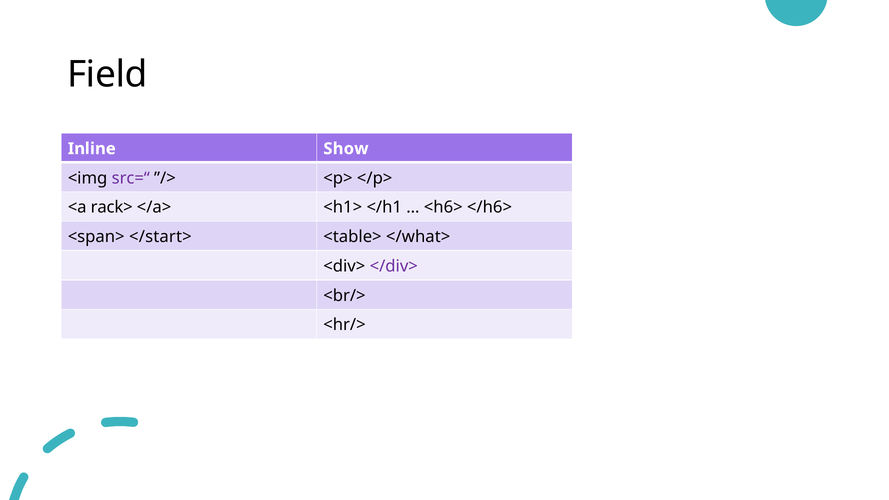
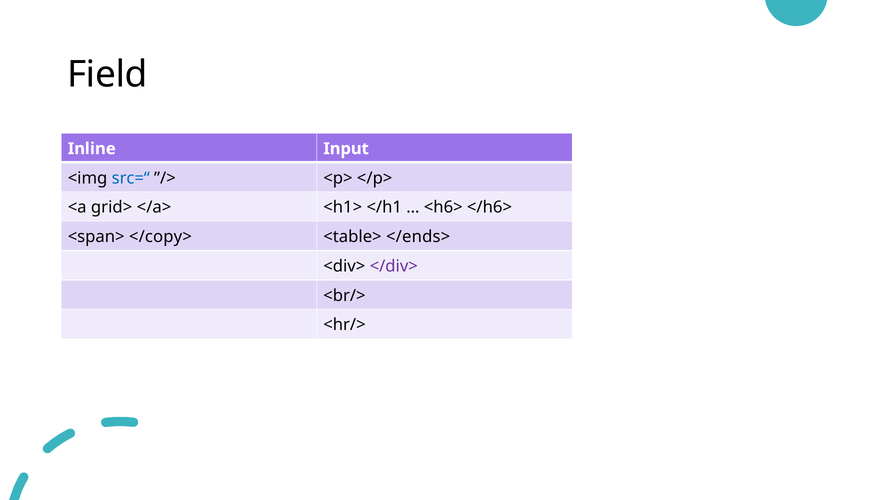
Show: Show -> Input (346, 149)
src=“ colour: purple -> blue (131, 178)
rack>: rack> -> grid> (112, 207)
</start>: </start> -> </copy> (160, 237)
</what>: </what> -> </ends> (418, 237)
